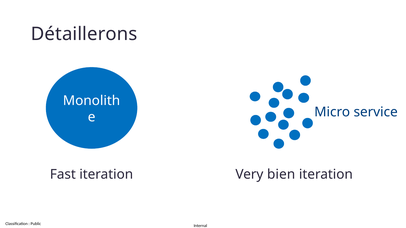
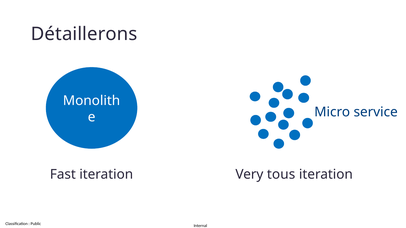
bien: bien -> tous (281, 175)
